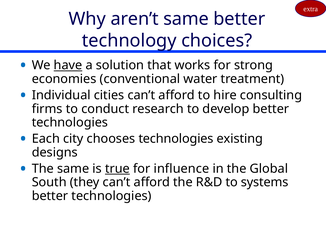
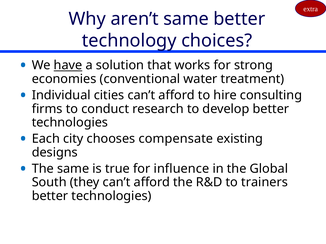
chooses technologies: technologies -> compensate (176, 139)
true underline: present -> none (117, 169)
systems: systems -> trainers (265, 183)
